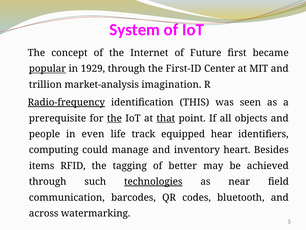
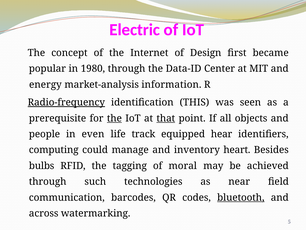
System: System -> Electric (135, 30)
Future: Future -> Design (206, 53)
popular underline: present -> none (47, 69)
1929: 1929 -> 1980 (93, 69)
First-ID: First-ID -> Data-ID (184, 69)
trillion: trillion -> energy (45, 84)
imagination: imagination -> information (171, 84)
items: items -> bulbs (42, 165)
better: better -> moral (183, 165)
technologies underline: present -> none (153, 181)
bluetooth underline: none -> present (241, 197)
